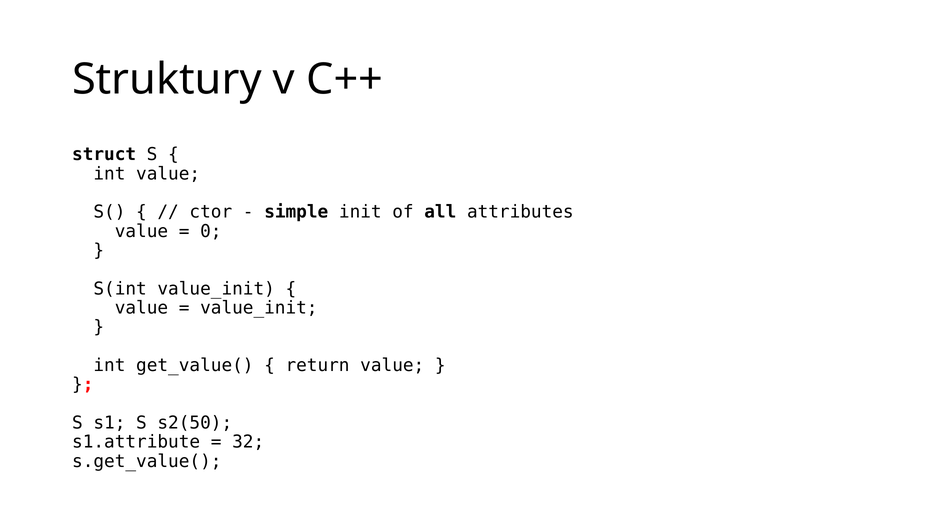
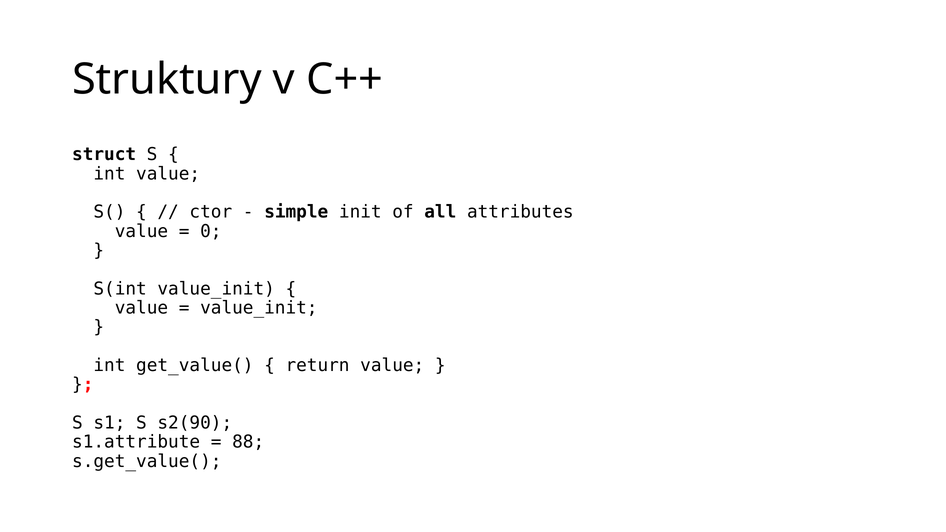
s2(50: s2(50 -> s2(90 (195, 423)
32: 32 -> 88 (248, 442)
